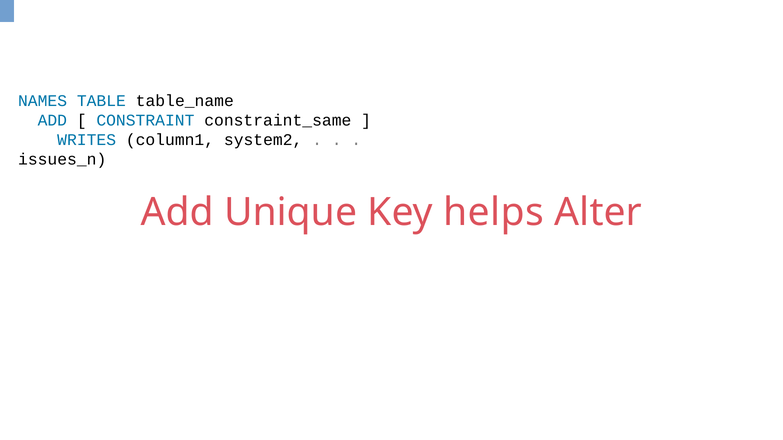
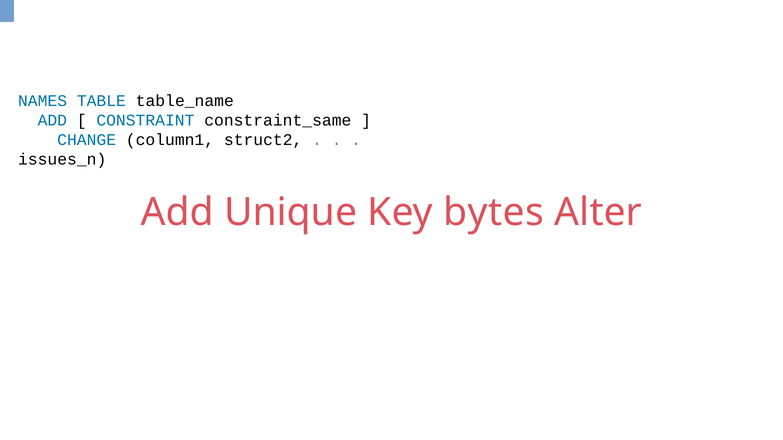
WRITES: WRITES -> CHANGE (87, 140)
system2: system2 -> struct2 (263, 140)
helps: helps -> bytes (493, 212)
